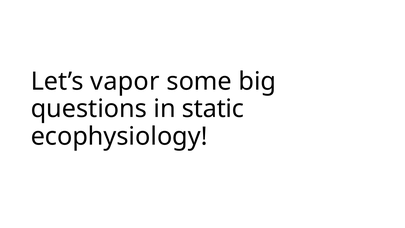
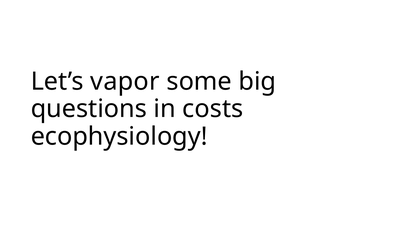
static: static -> costs (213, 109)
